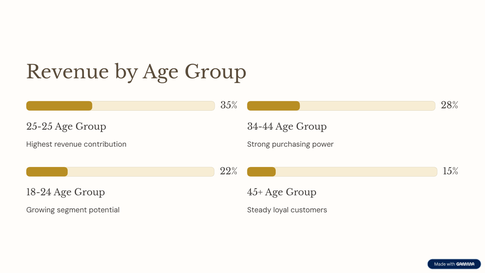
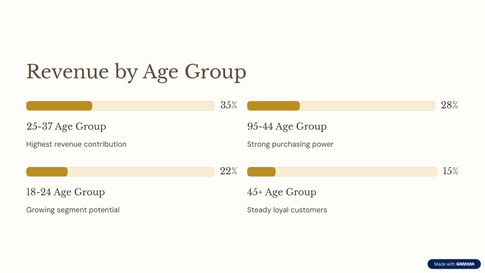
25-25: 25-25 -> 25-37 (39, 127)
34-44: 34-44 -> 95-44 (260, 127)
